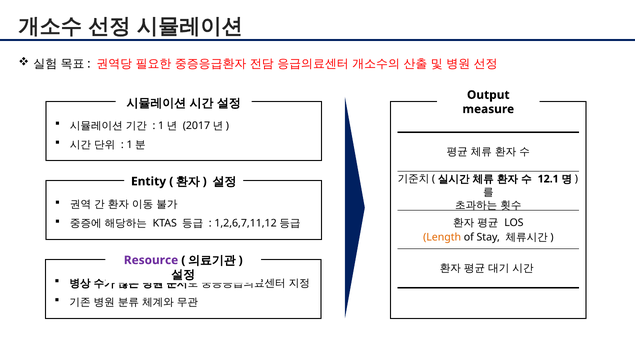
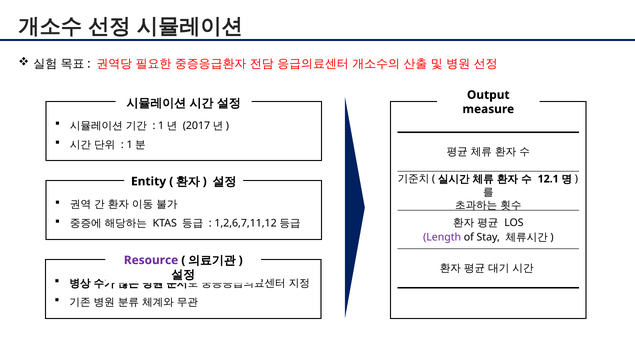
Length colour: orange -> purple (442, 237)
